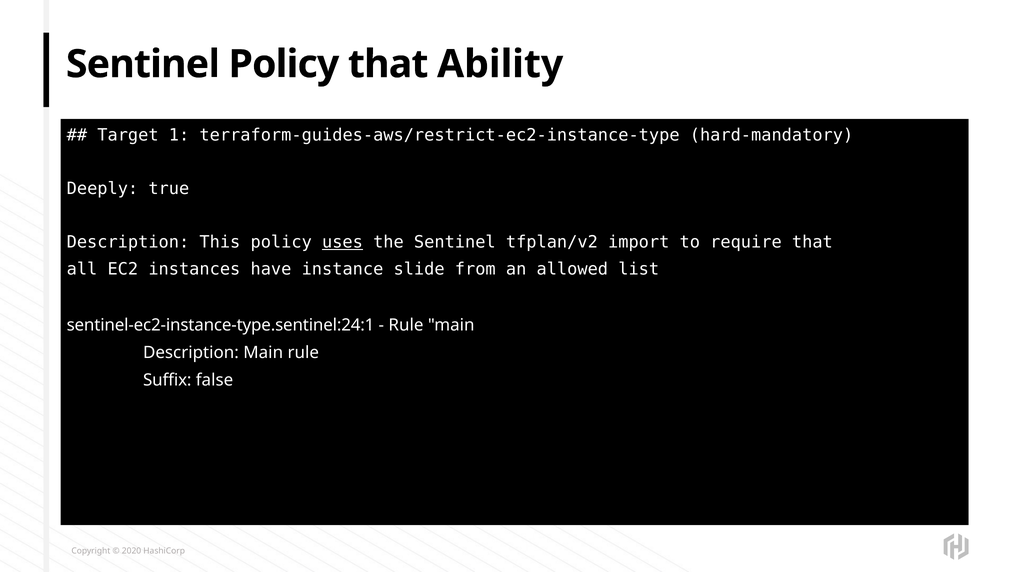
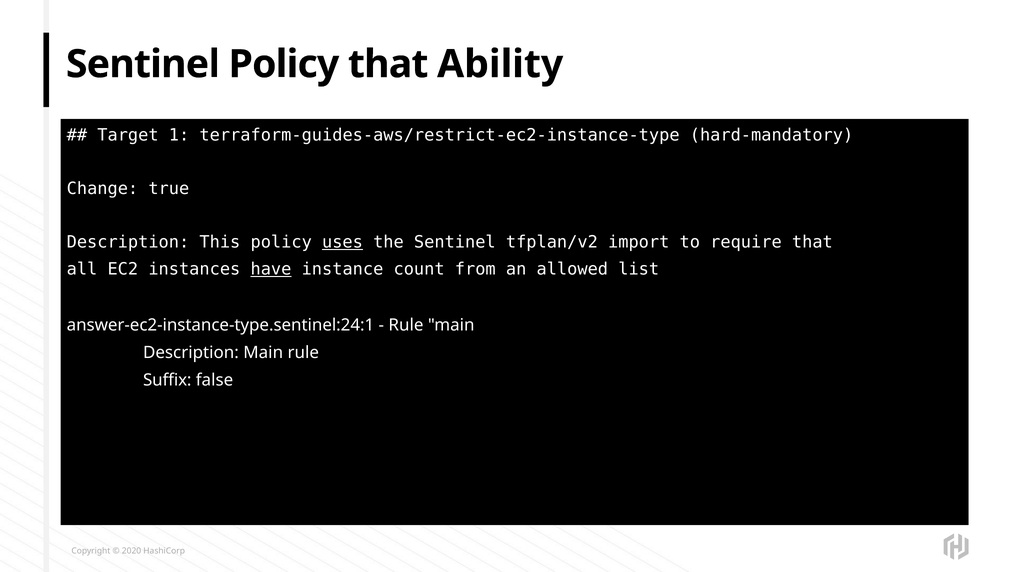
Deeply: Deeply -> Change (102, 189)
have underline: none -> present (271, 269)
slide: slide -> count (419, 269)
sentinel-ec2-instance-type.sentinel:24:1: sentinel-ec2-instance-type.sentinel:24:1 -> answer-ec2-instance-type.sentinel:24:1 (220, 325)
